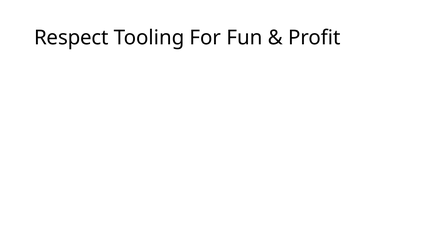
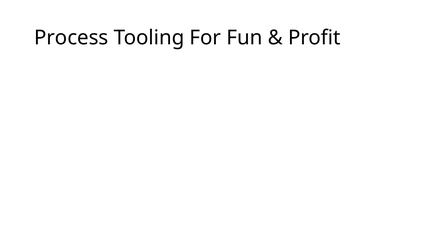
Respect: Respect -> Process (71, 38)
